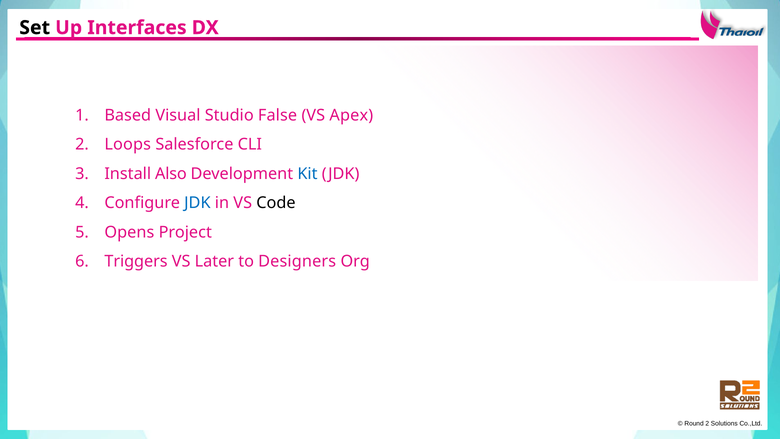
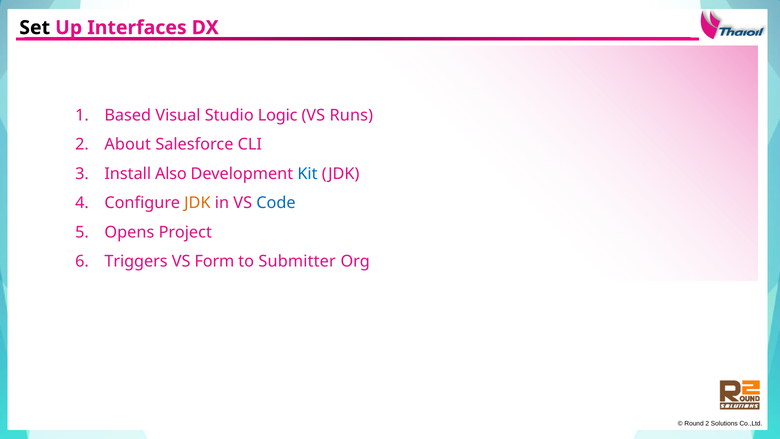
False: False -> Logic (278, 115)
Apex: Apex -> Runs (351, 115)
Loops: Loops -> About (128, 144)
JDK colour: blue -> orange (197, 203)
Code colour: black -> blue (276, 203)
Later: Later -> Form (214, 261)
Designers: Designers -> Submitter (297, 261)
